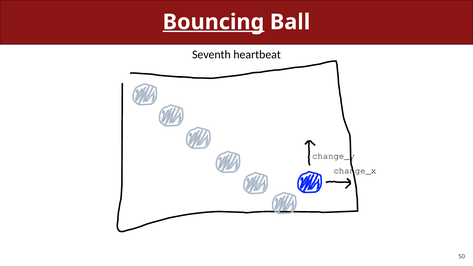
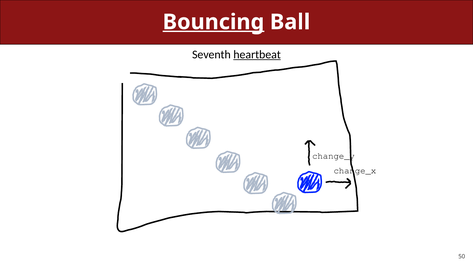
heartbeat underline: none -> present (257, 55)
